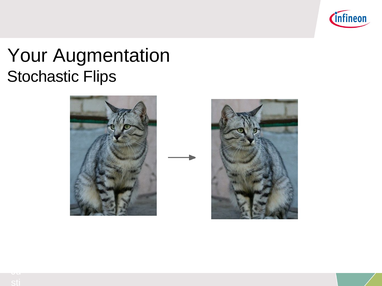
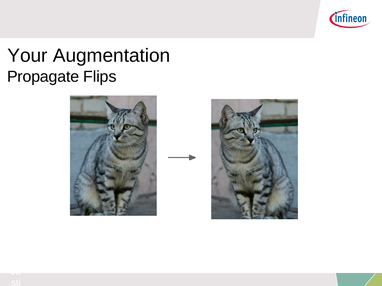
Stochastic: Stochastic -> Propagate (43, 77)
